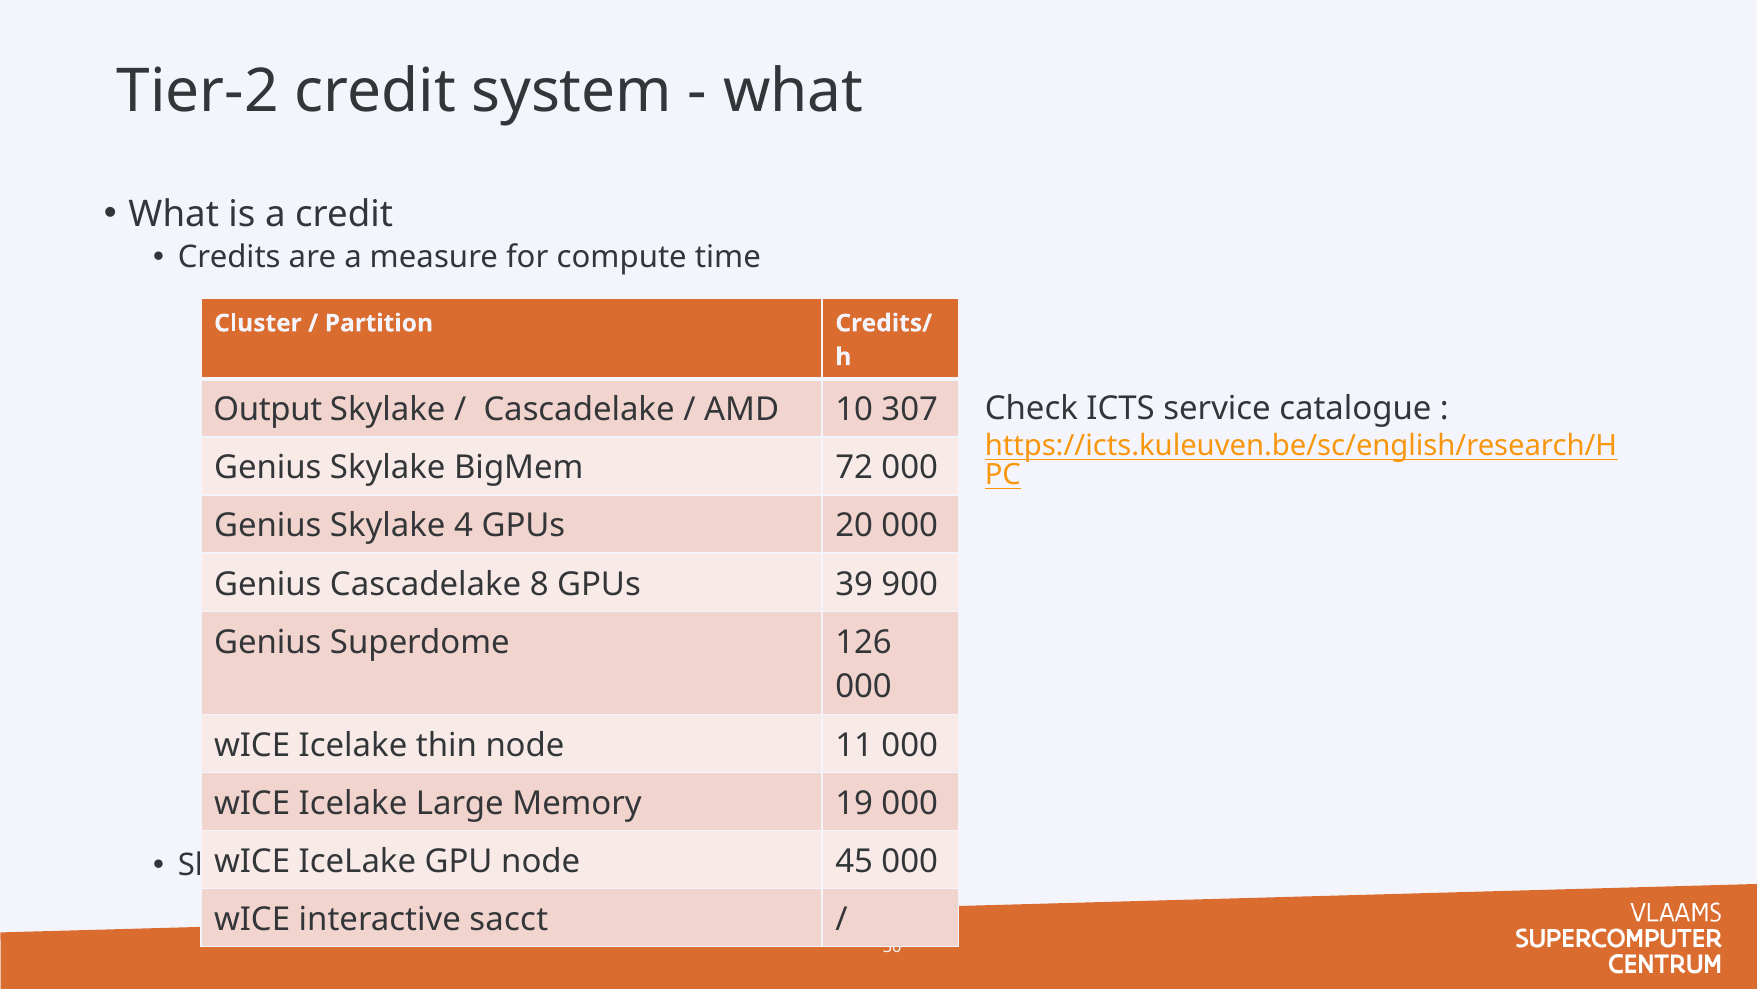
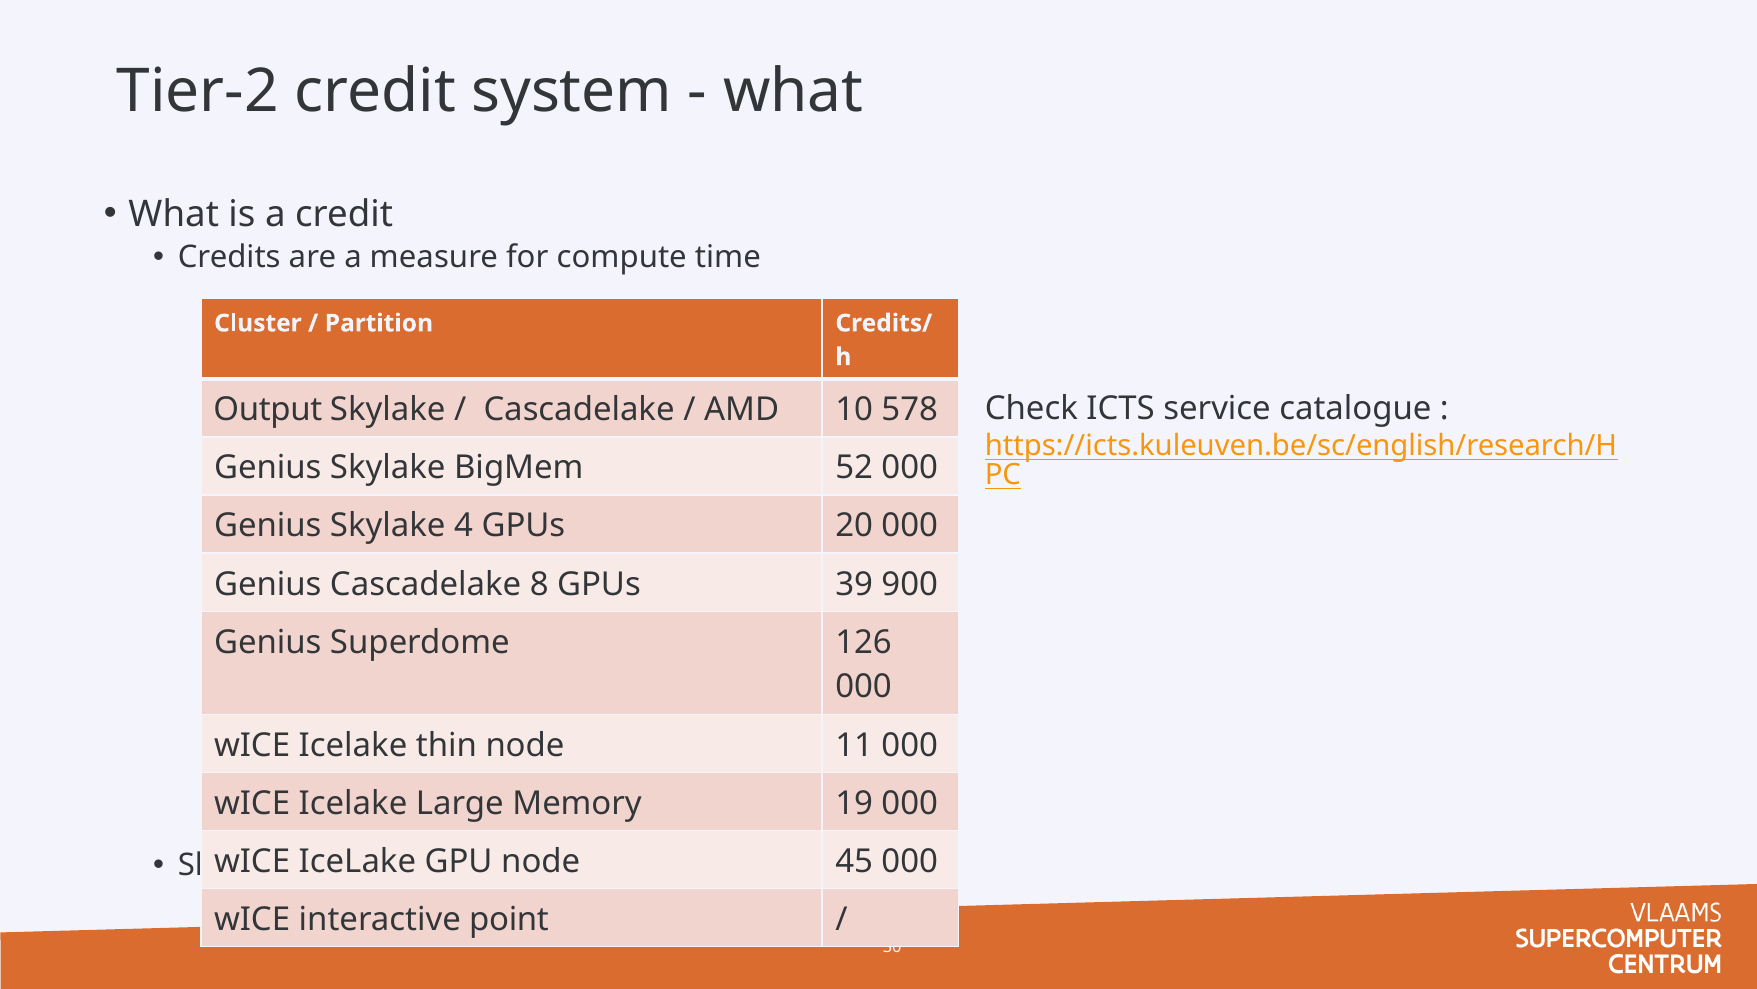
307: 307 -> 578 (910, 410)
72: 72 -> 52 (854, 468)
sacct: sacct -> point (509, 919)
